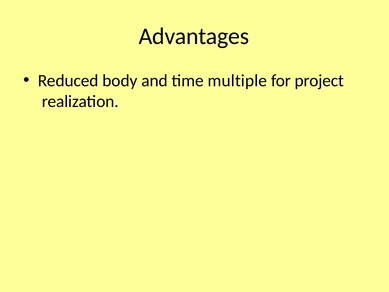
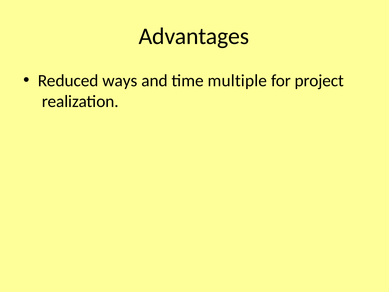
body: body -> ways (120, 81)
